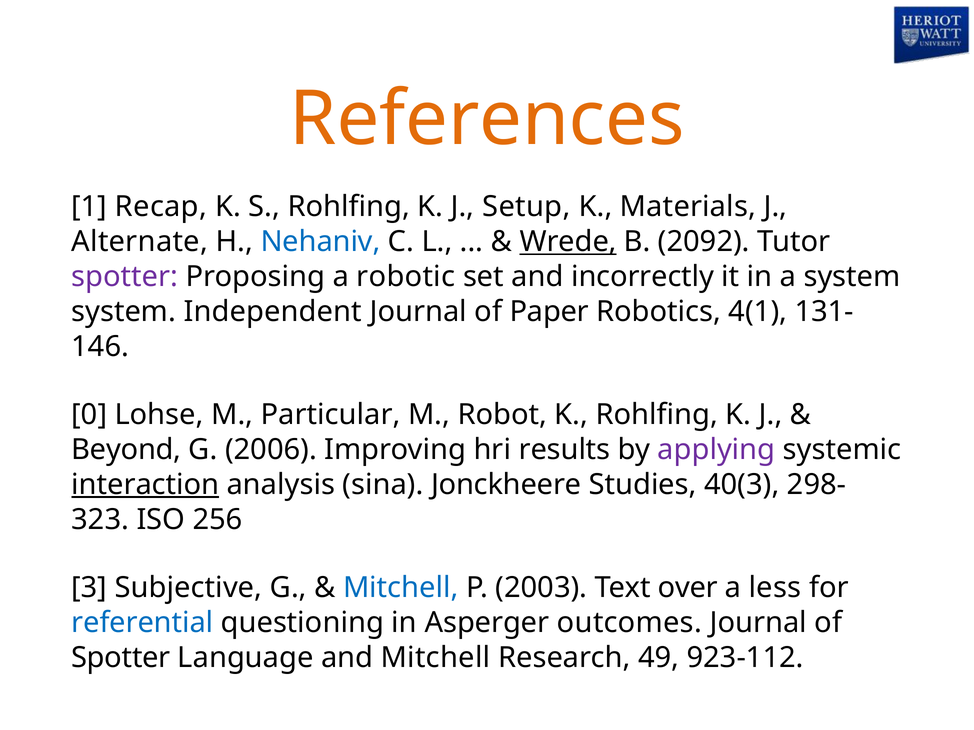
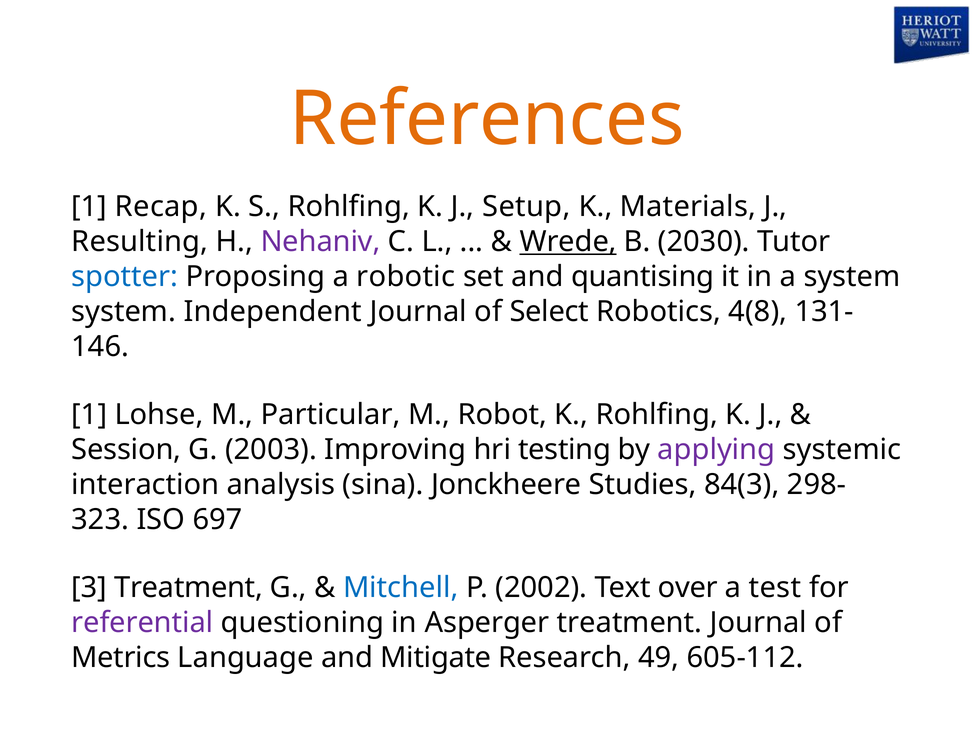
Alternate: Alternate -> Resulting (140, 242)
Nehaniv colour: blue -> purple (320, 242)
2092: 2092 -> 2030 (704, 242)
spotter colour: purple -> blue (125, 277)
incorrectly: incorrectly -> quantising (643, 277)
Paper: Paper -> Select (549, 312)
4(1: 4(1 -> 4(8 (758, 312)
0: 0 -> 1 (89, 415)
Beyond: Beyond -> Session (126, 450)
2006: 2006 -> 2003 (271, 450)
results: results -> testing (565, 450)
interaction underline: present -> none (145, 485)
40(3: 40(3 -> 84(3 (742, 485)
256: 256 -> 697 (218, 520)
3 Subjective: Subjective -> Treatment (189, 588)
2003: 2003 -> 2002 (541, 588)
less: less -> test (775, 588)
referential colour: blue -> purple (142, 623)
Asperger outcomes: outcomes -> treatment (630, 623)
Spotter: Spotter -> Metrics (121, 658)
and Mitchell: Mitchell -> Mitigate (436, 658)
923-112: 923-112 -> 605-112 (745, 658)
